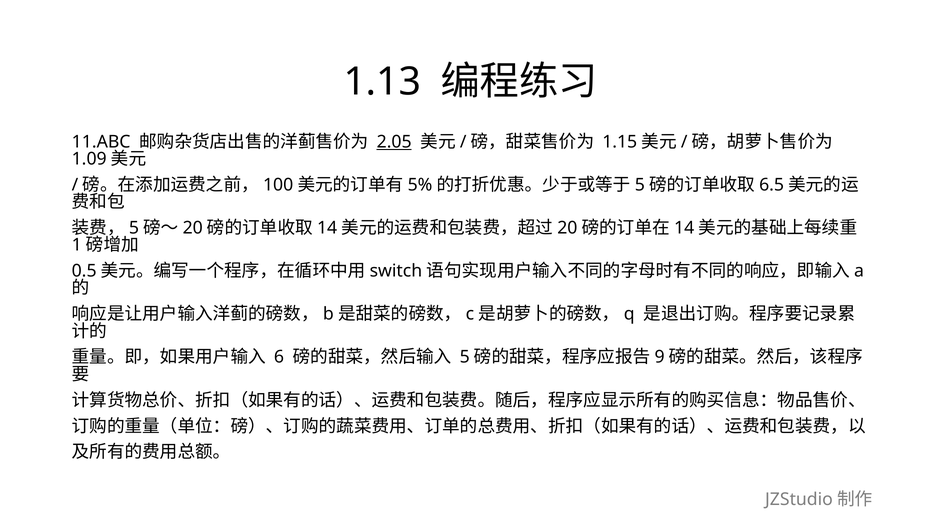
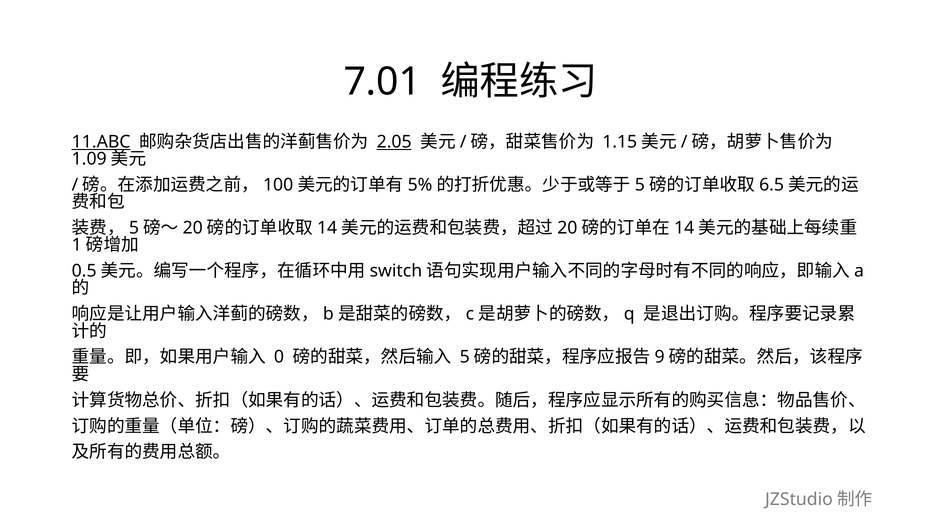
1.13: 1.13 -> 7.01 (382, 82)
11.ABC underline: none -> present (101, 142)
6: 6 -> 0 (279, 357)
